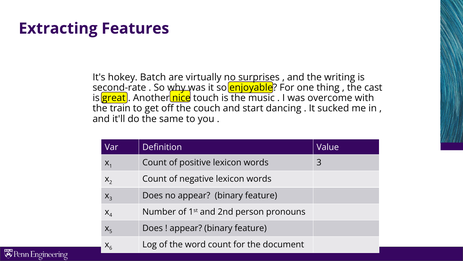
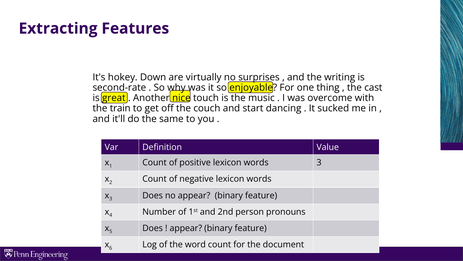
Batch: Batch -> Down (153, 77)
